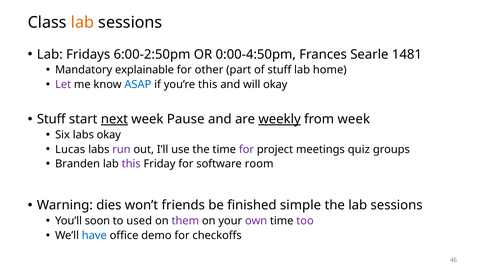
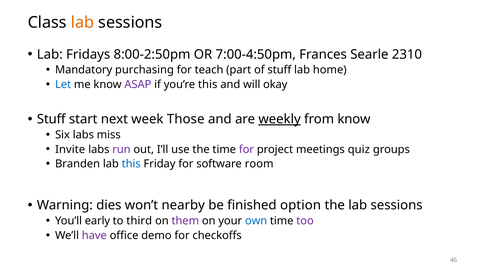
6:00-2:50pm: 6:00-2:50pm -> 8:00-2:50pm (152, 54)
0:00-4:50pm: 0:00-4:50pm -> 7:00-4:50pm (256, 54)
1481: 1481 -> 2310 (407, 54)
explainable: explainable -> purchasing (144, 70)
other: other -> teach (209, 70)
Let colour: purple -> blue (63, 84)
ASAP colour: blue -> purple (138, 84)
next underline: present -> none (114, 119)
Pause: Pause -> Those (186, 119)
from week: week -> know (354, 119)
labs okay: okay -> miss (109, 135)
Lucas: Lucas -> Invite (70, 149)
this colour: purple -> blue (131, 164)
friends: friends -> nearby (183, 205)
simple: simple -> option (301, 205)
soon: soon -> early (97, 221)
used: used -> third (139, 221)
own colour: purple -> blue (256, 221)
have colour: blue -> purple (94, 235)
